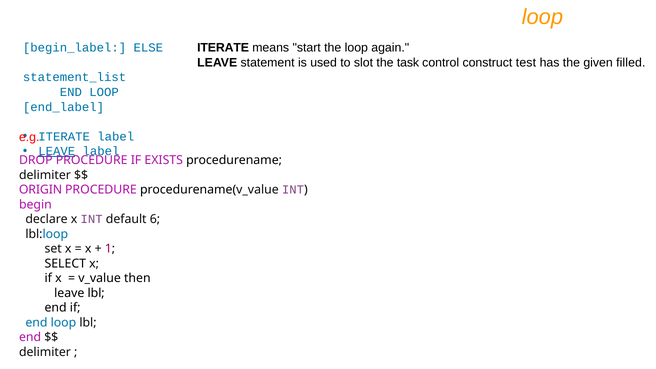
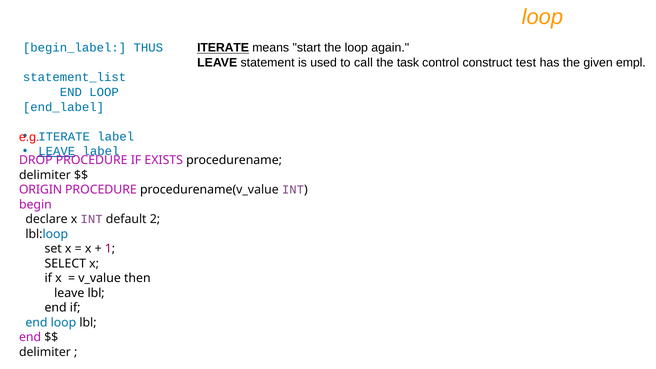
ITERATE underline: none -> present (223, 48)
ELSE: ELSE -> THUS (148, 48)
slot: slot -> call (363, 63)
filled: filled -> empl (631, 63)
6: 6 -> 2 (155, 219)
